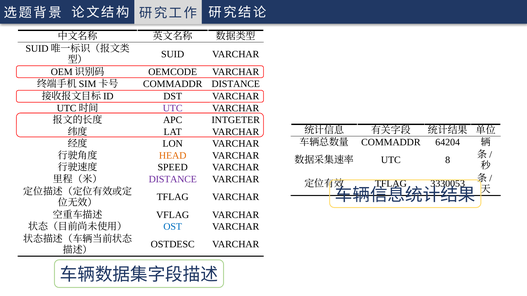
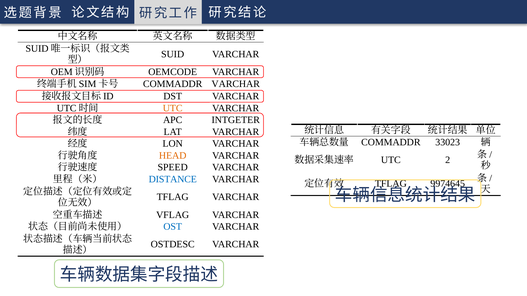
COMMADDR DISTANCE: DISTANCE -> VARCHAR (236, 84)
UTC colour: purple -> orange (173, 108)
64204: 64204 -> 33023 (448, 142)
8: 8 -> 2 (448, 160)
DISTANCE colour: purple -> blue (173, 179)
3330053: 3330053 -> 9974645 (448, 184)
